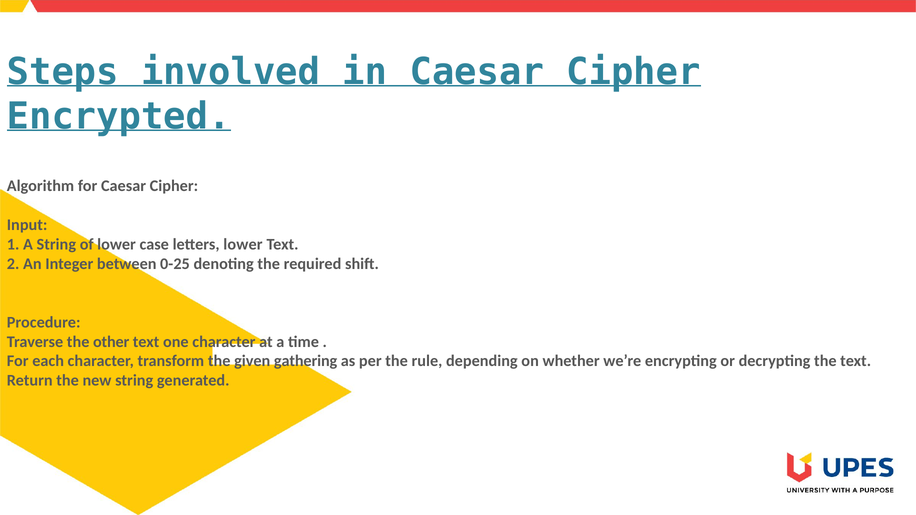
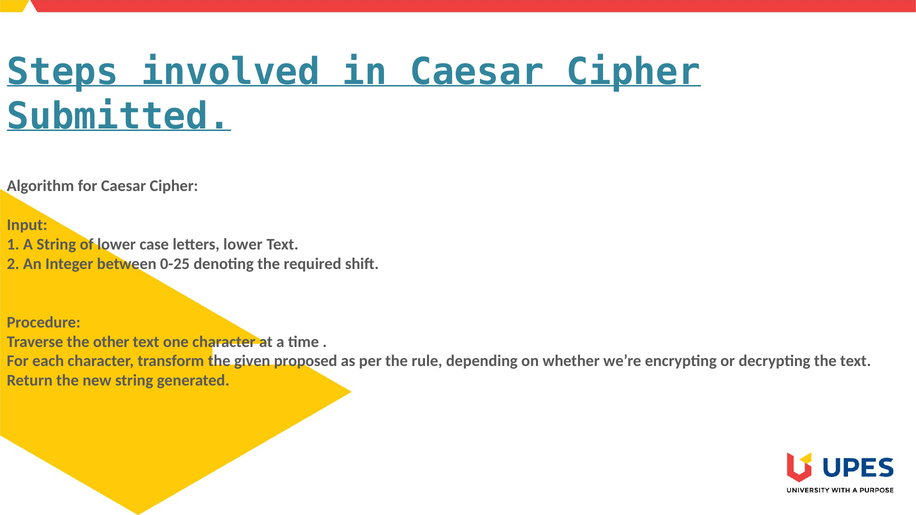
Encrypted: Encrypted -> Submitted (119, 116)
gathering: gathering -> proposed (306, 361)
